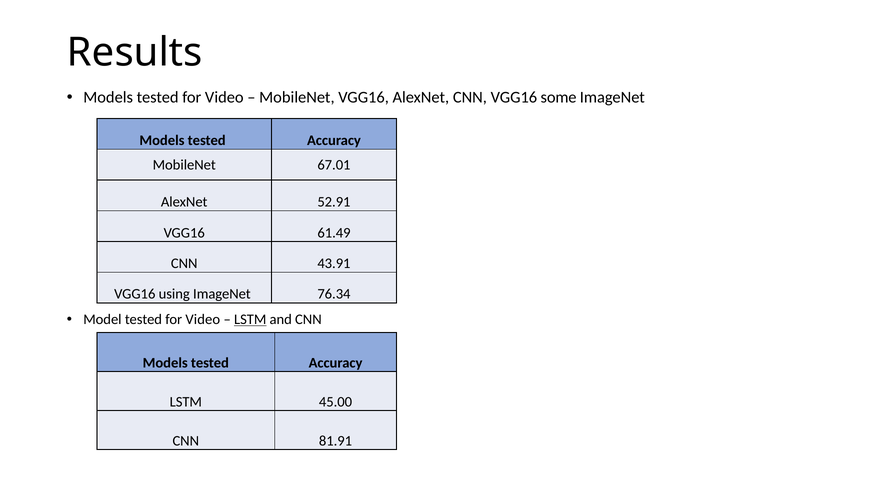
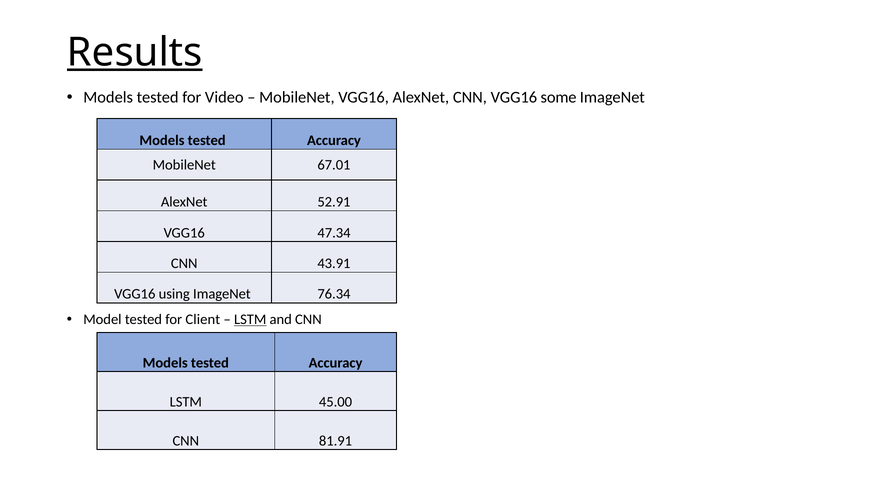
Results underline: none -> present (135, 53)
61.49: 61.49 -> 47.34 (334, 233)
Model tested for Video: Video -> Client (203, 320)
